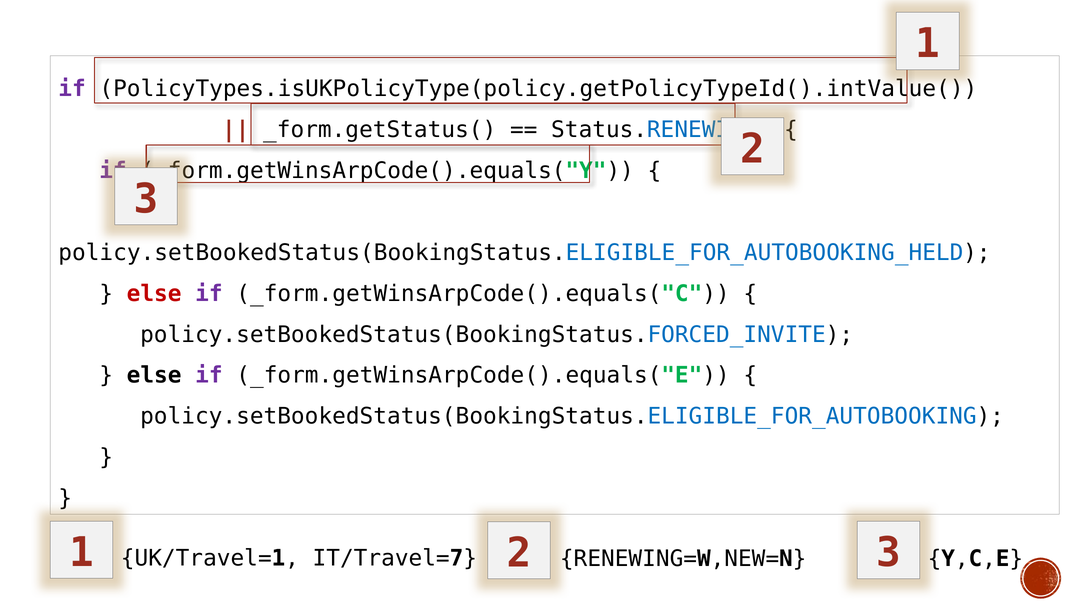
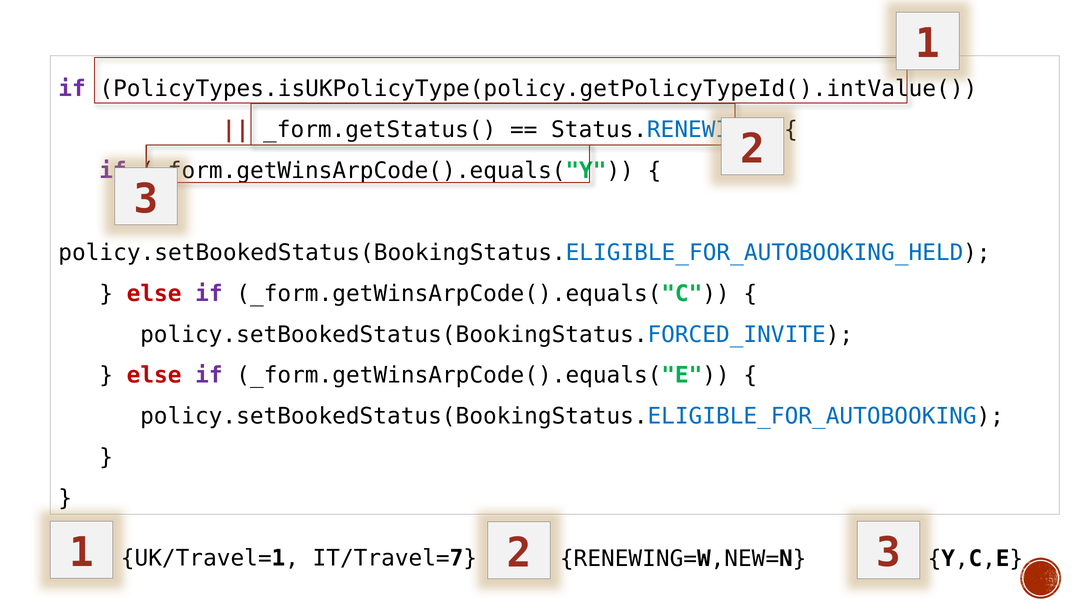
else colour: black -> red (154, 375)
